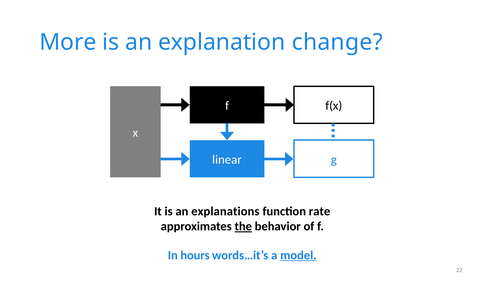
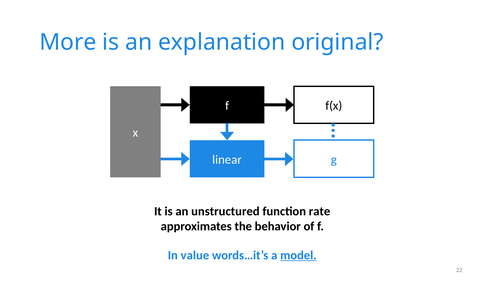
change: change -> original (337, 42)
explanations: explanations -> unstructured (225, 211)
the underline: present -> none (243, 226)
hours: hours -> value (195, 255)
